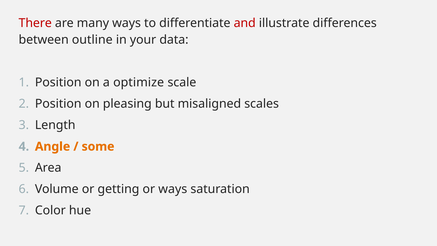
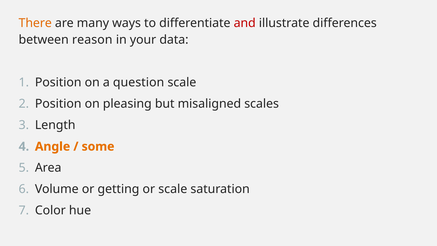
There colour: red -> orange (35, 23)
outline: outline -> reason (92, 40)
optimize: optimize -> question (139, 82)
or ways: ways -> scale (173, 189)
